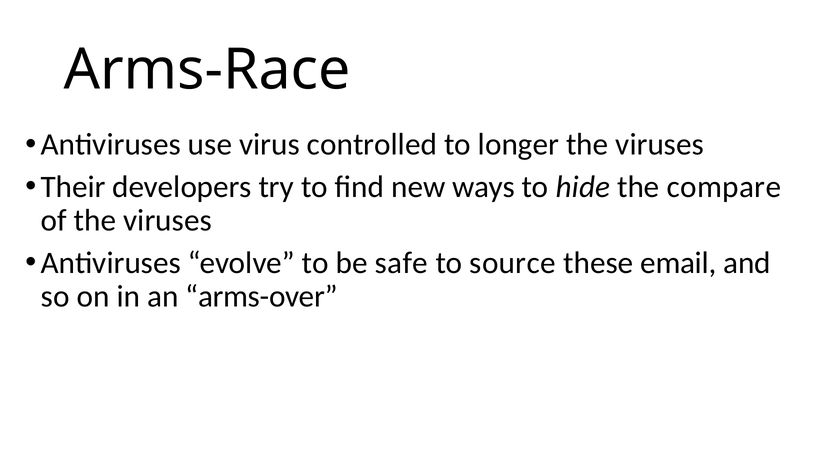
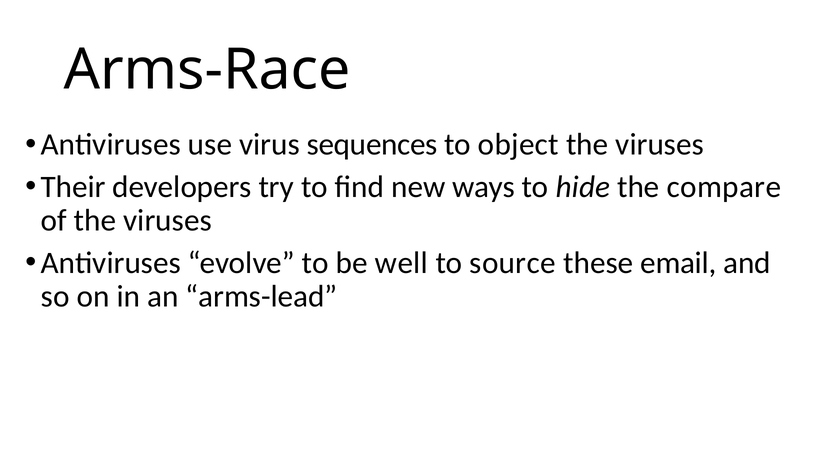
controlled: controlled -> sequences (372, 145)
longer: longer -> object (518, 145)
safe: safe -> well (401, 263)
arms-over: arms-over -> arms-lead (261, 297)
